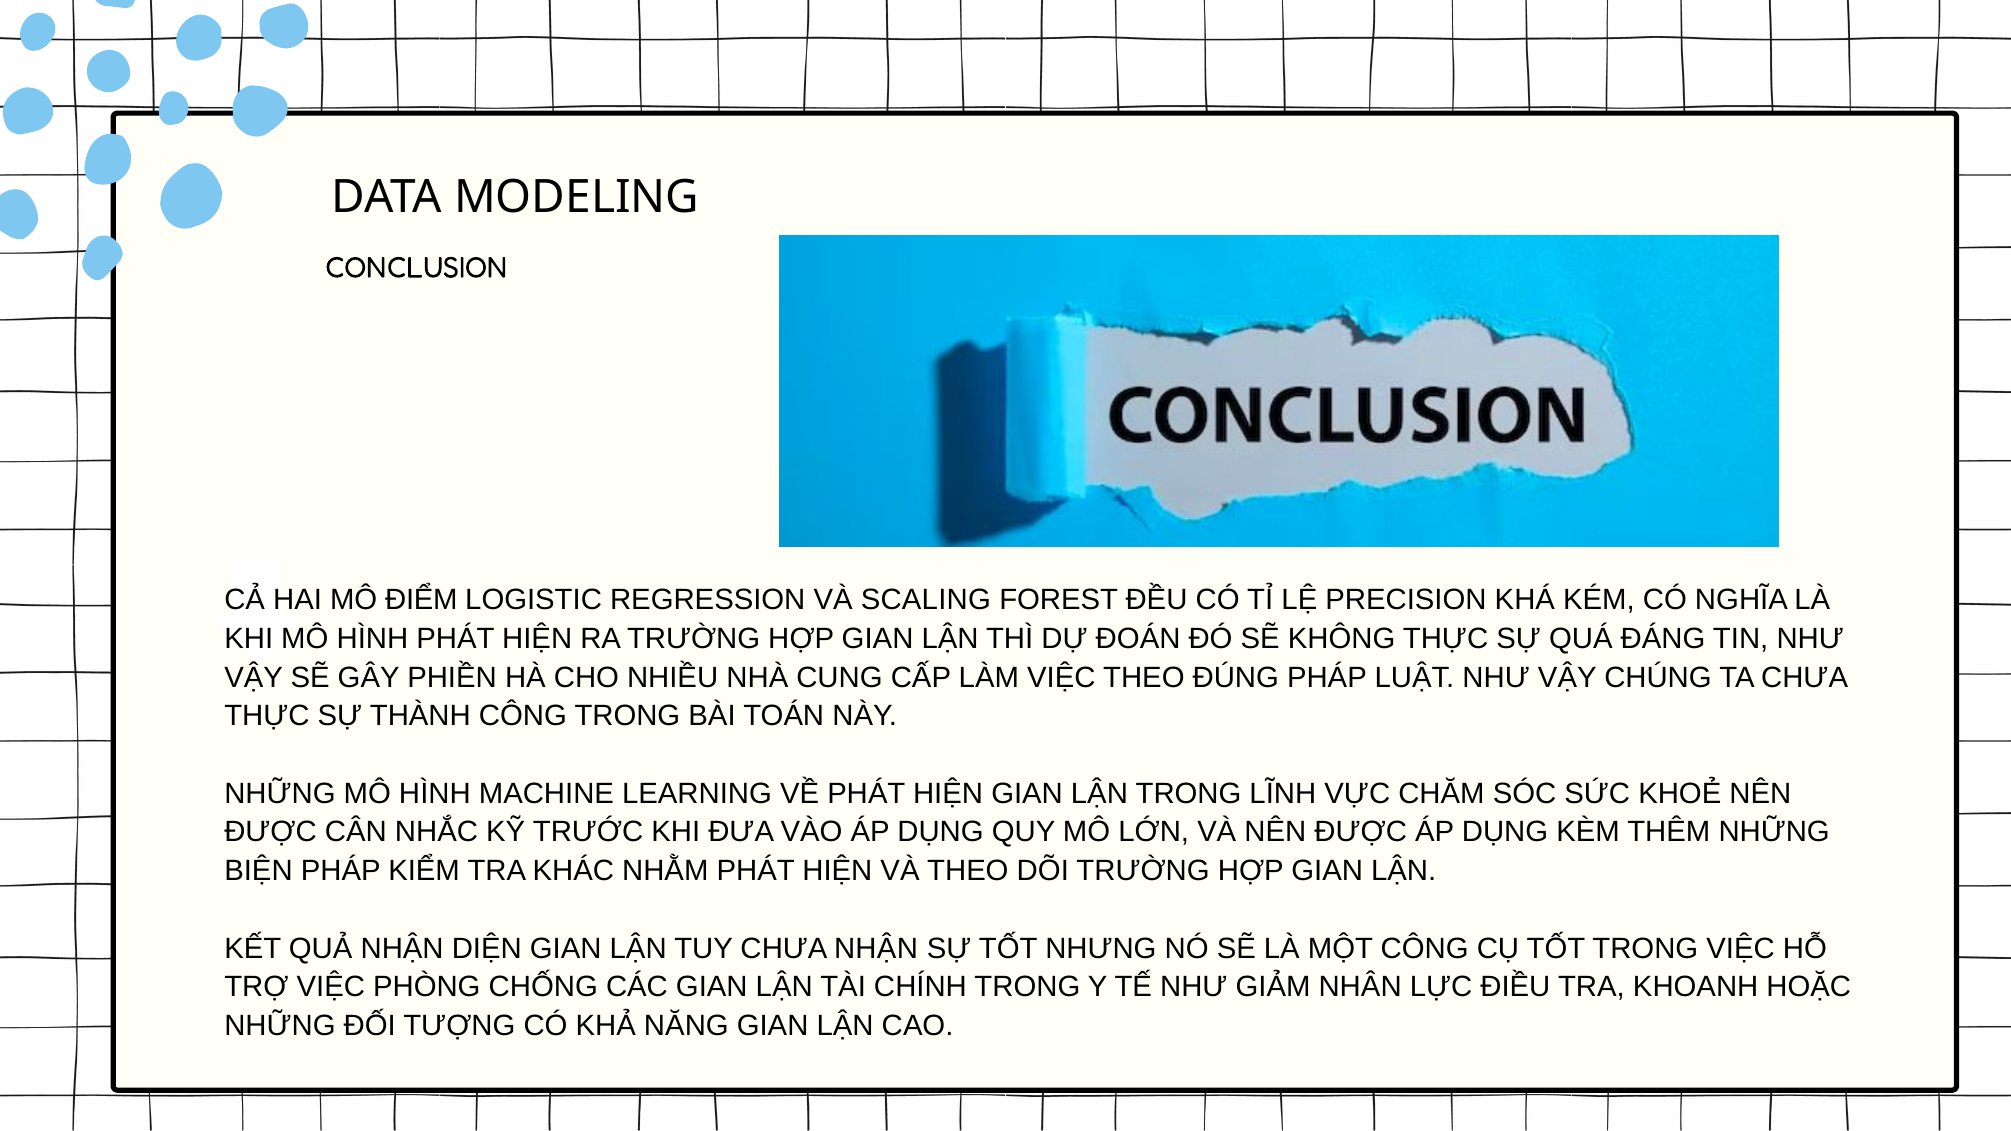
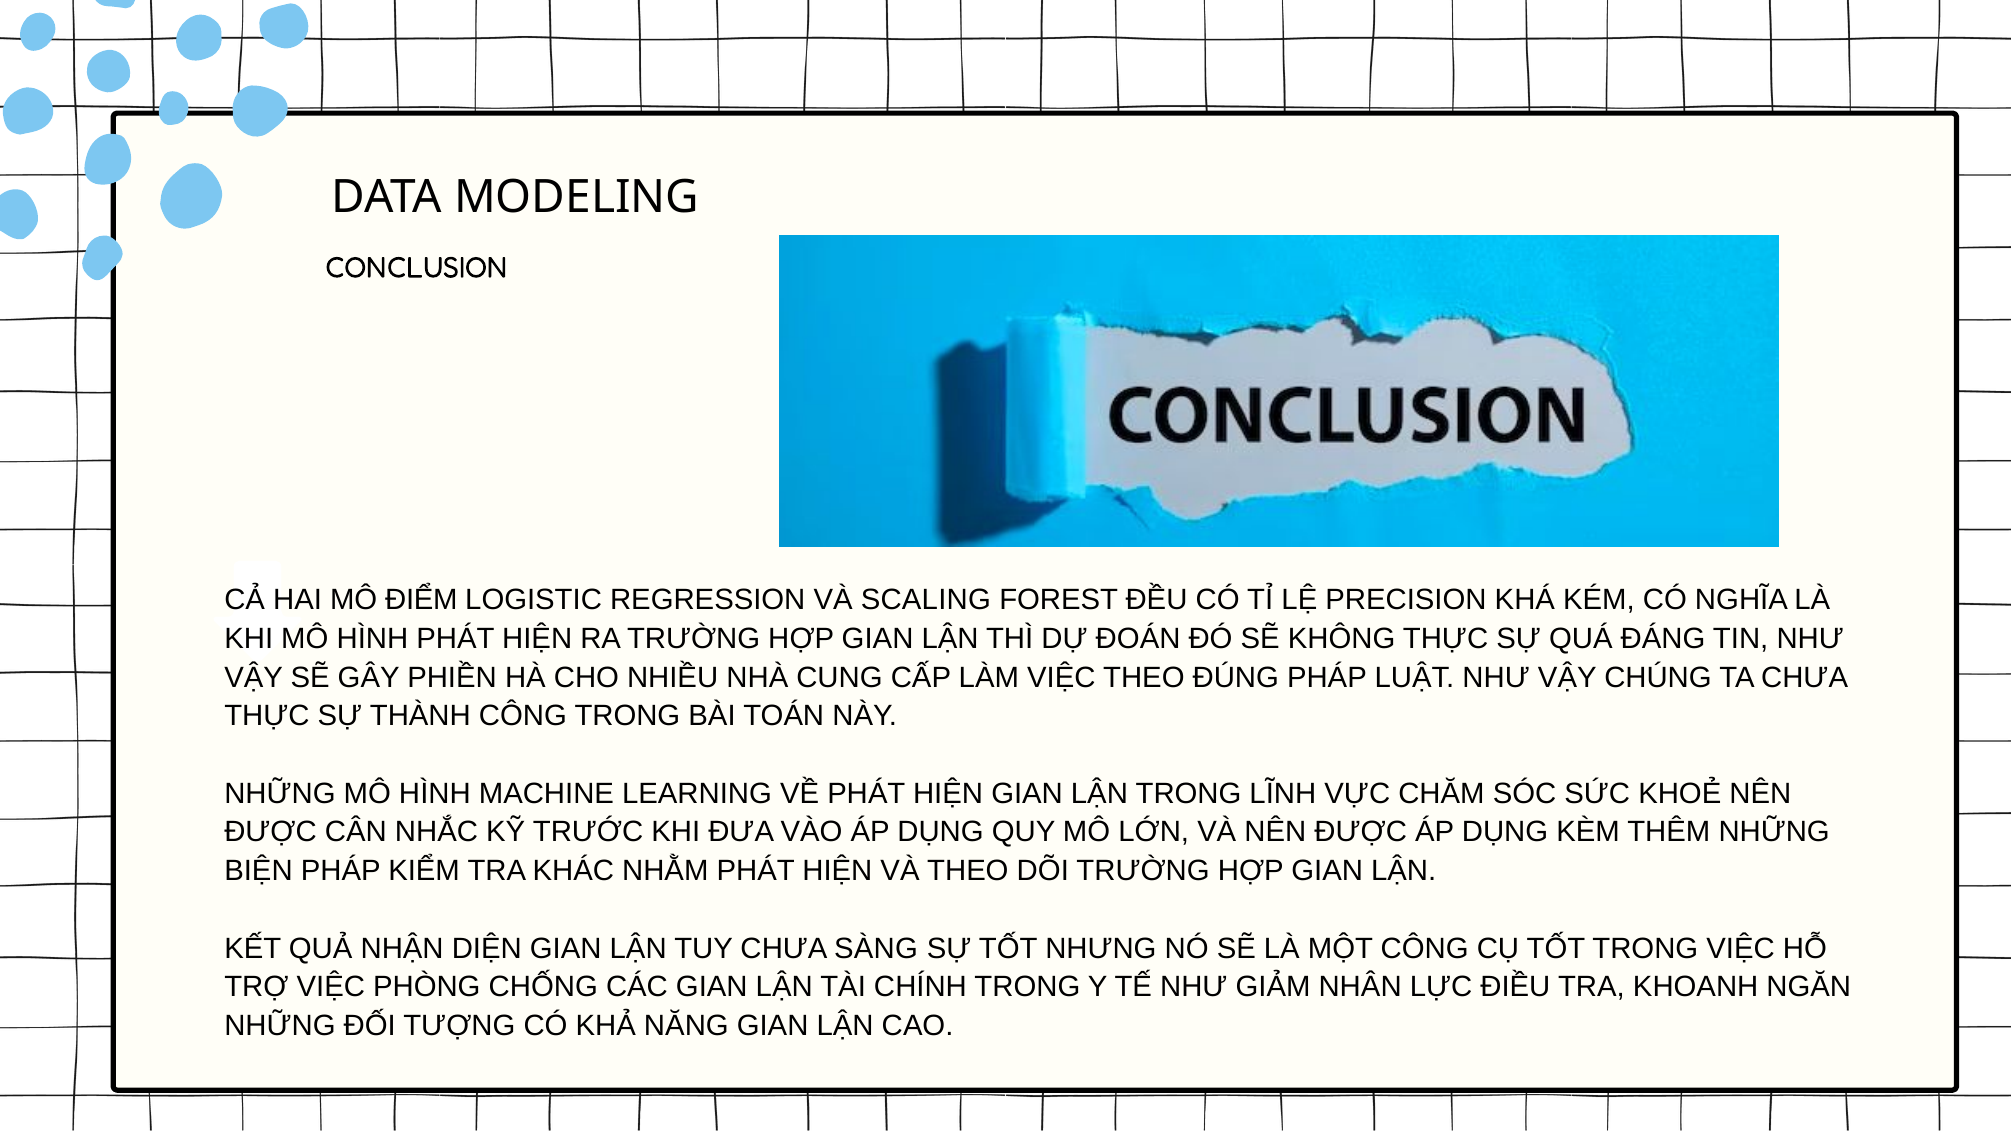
CHƯA NHẬN: NHẬN -> SÀNG (876, 949)
HOẶC: HOẶC -> NGĂN (1809, 987)
